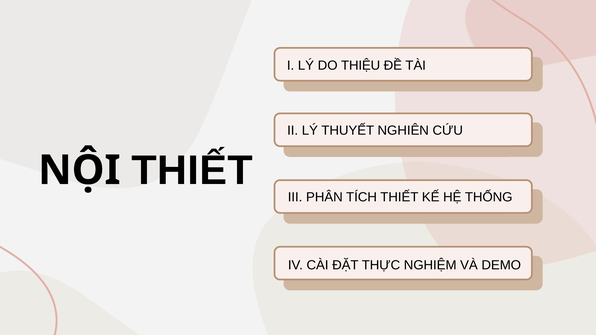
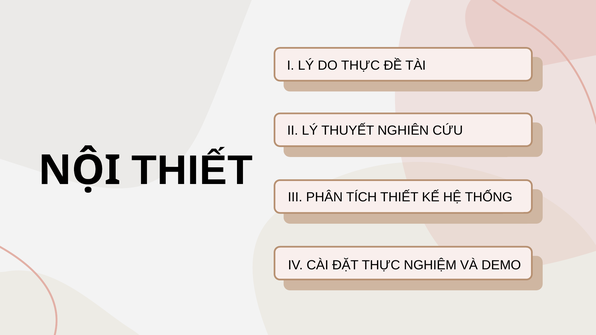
DO THIỆU: THIỆU -> THỰC (361, 65)
